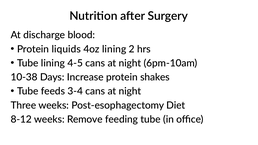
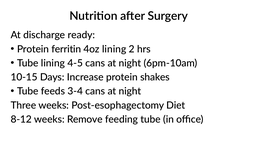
blood: blood -> ready (81, 35)
liquids: liquids -> ferritin (66, 49)
10-38: 10-38 -> 10-15 (24, 77)
